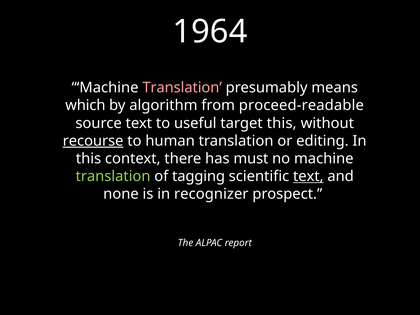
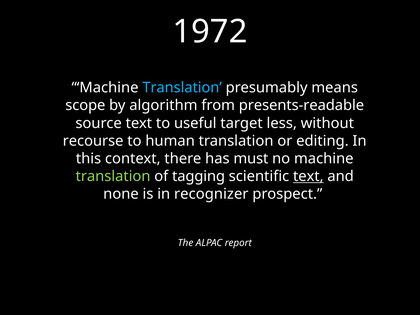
1964: 1964 -> 1972 (210, 32)
Translation colour: pink -> light blue (182, 88)
which: which -> scope (85, 105)
proceed-readable: proceed-readable -> presents-readable (301, 105)
target this: this -> less (282, 123)
recourse underline: present -> none (93, 141)
